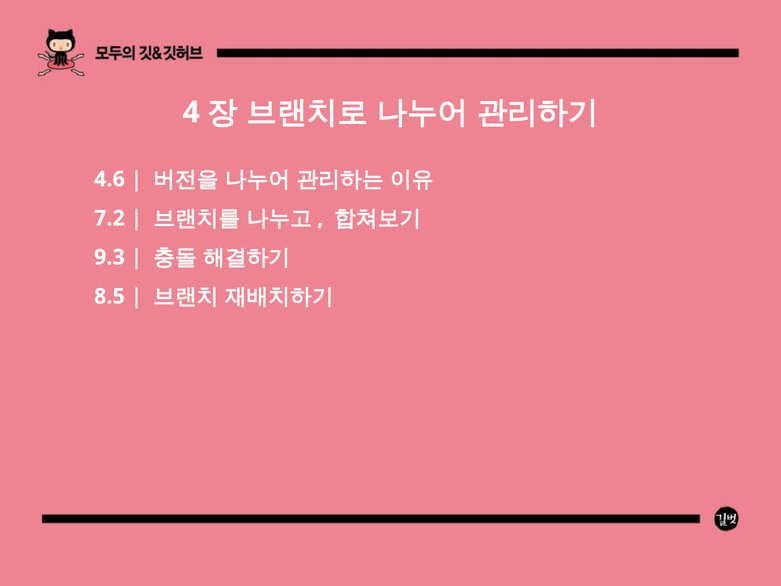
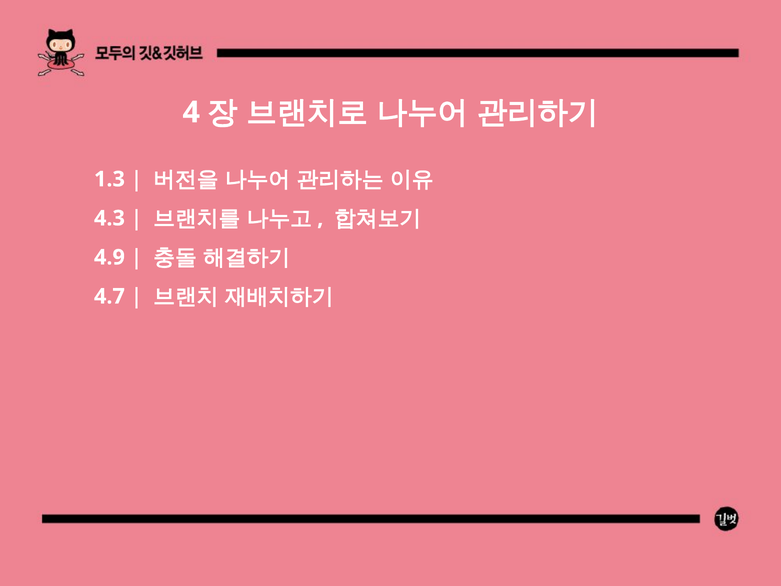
4.6: 4.6 -> 1.3 (109, 179)
7.2: 7.2 -> 4.3 (109, 218)
9.3: 9.3 -> 4.9 (109, 257)
8.5: 8.5 -> 4.7 (109, 296)
